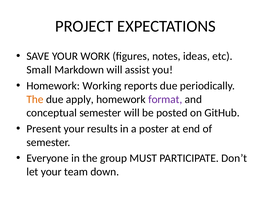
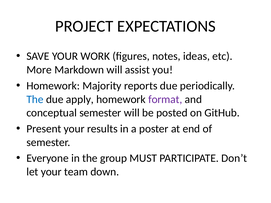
Small: Small -> More (39, 70)
Working: Working -> Majority (102, 86)
The colour: orange -> blue (35, 99)
